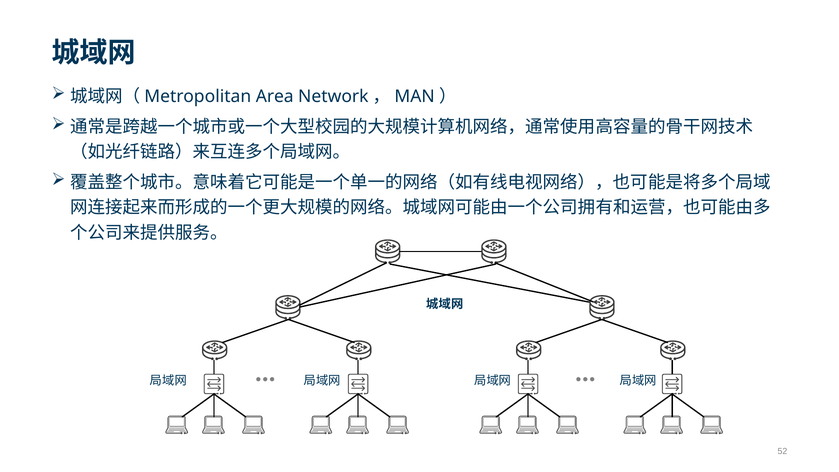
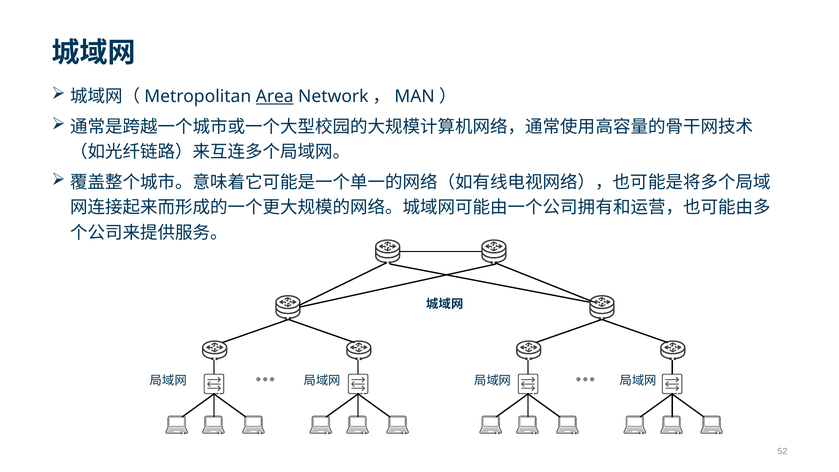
Area underline: none -> present (275, 96)
